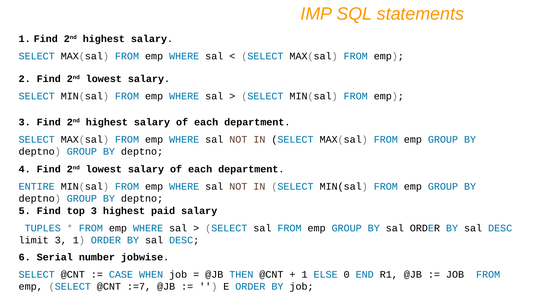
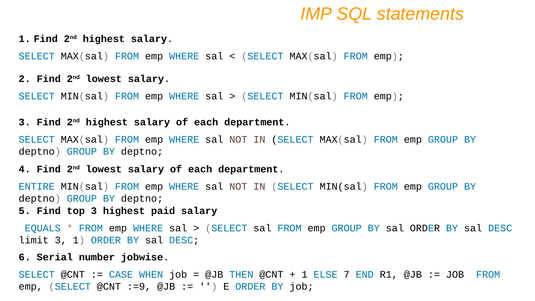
TUPLES: TUPLES -> EQUALS (43, 228)
0: 0 -> 7 (347, 274)
:=7: :=7 -> :=9 (139, 287)
